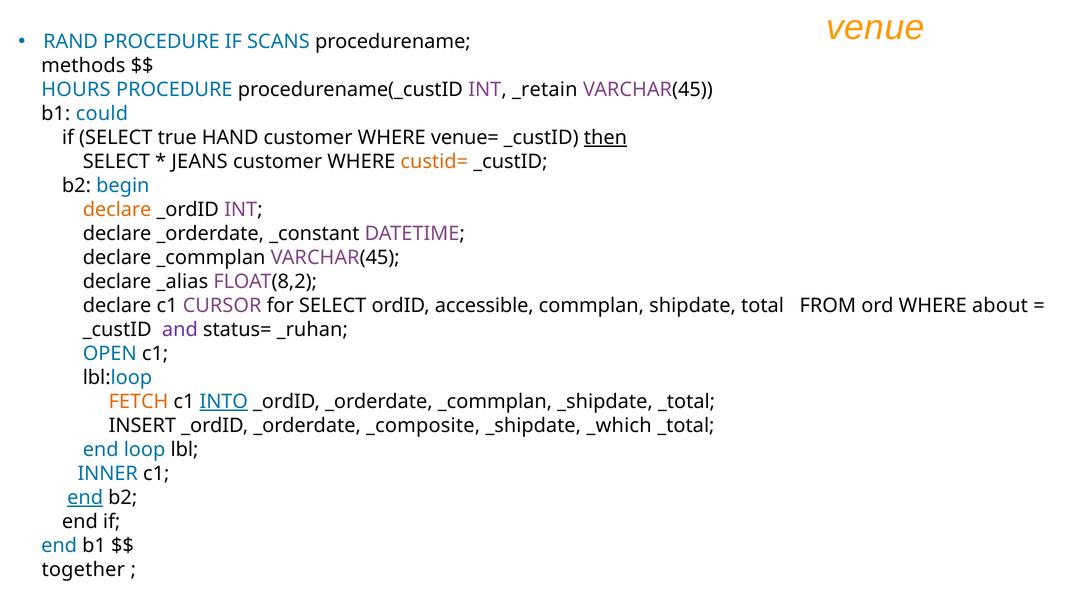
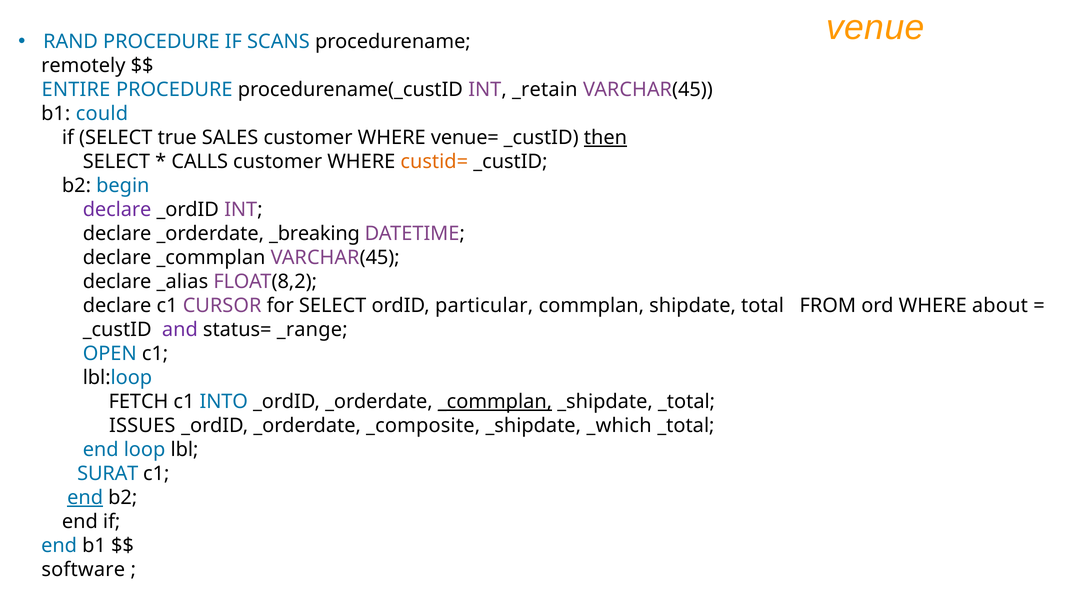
methods: methods -> remotely (83, 66)
HOURS: HOURS -> ENTIRE (76, 90)
HAND: HAND -> SALES (230, 138)
JEANS: JEANS -> CALLS (200, 162)
declare colour: orange -> purple (117, 209)
_constant: _constant -> _breaking (314, 233)
accessible: accessible -> particular (484, 305)
_ruhan: _ruhan -> _range (312, 329)
FETCH colour: orange -> black (139, 401)
INTO underline: present -> none (224, 401)
_commplan underline: none -> present (495, 401)
INSERT: INSERT -> ISSUES (142, 425)
INNER: INNER -> SURAT (108, 473)
together: together -> software (83, 569)
